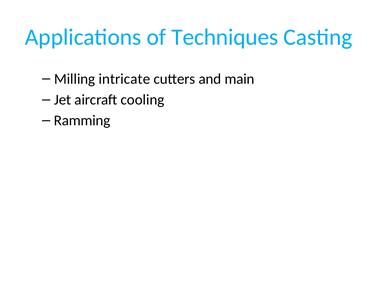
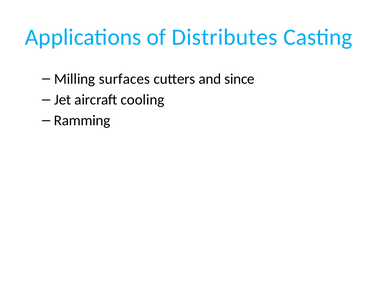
Techniques: Techniques -> Distributes (225, 37)
intricate: intricate -> surfaces (124, 79)
main: main -> since (240, 79)
